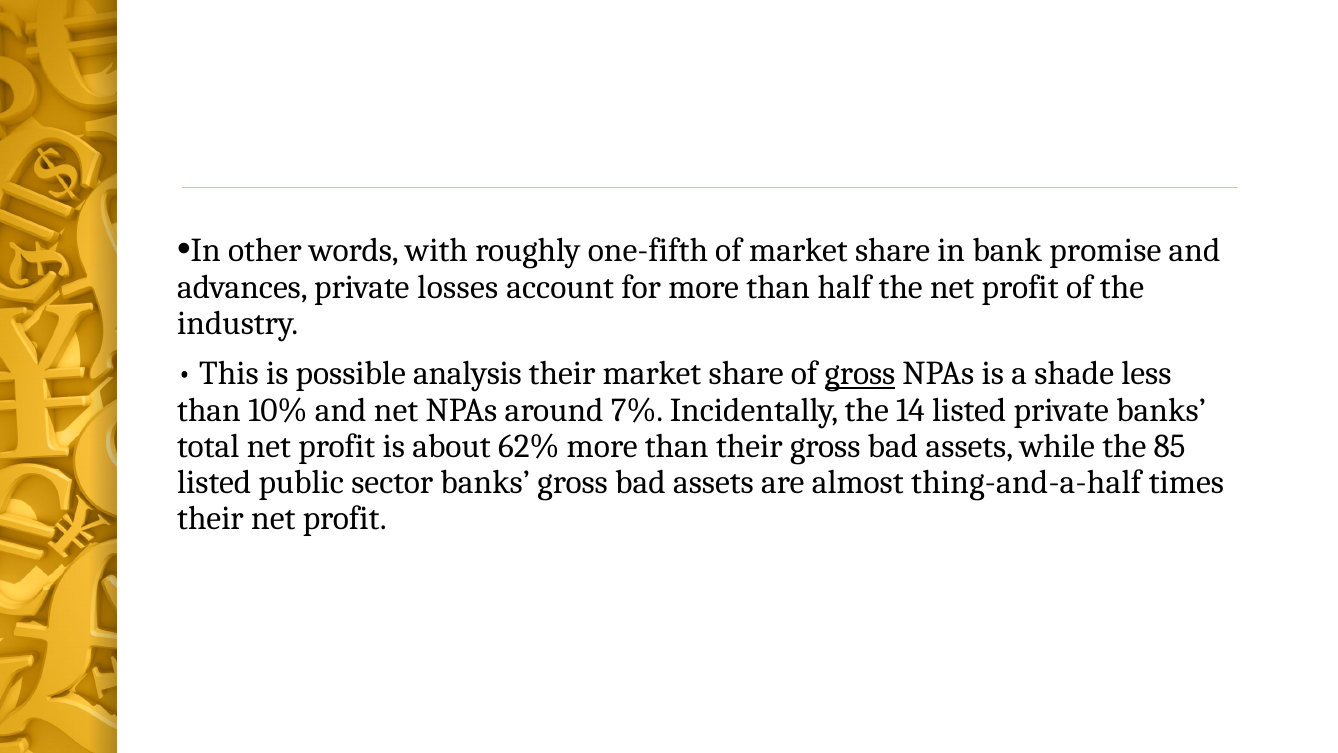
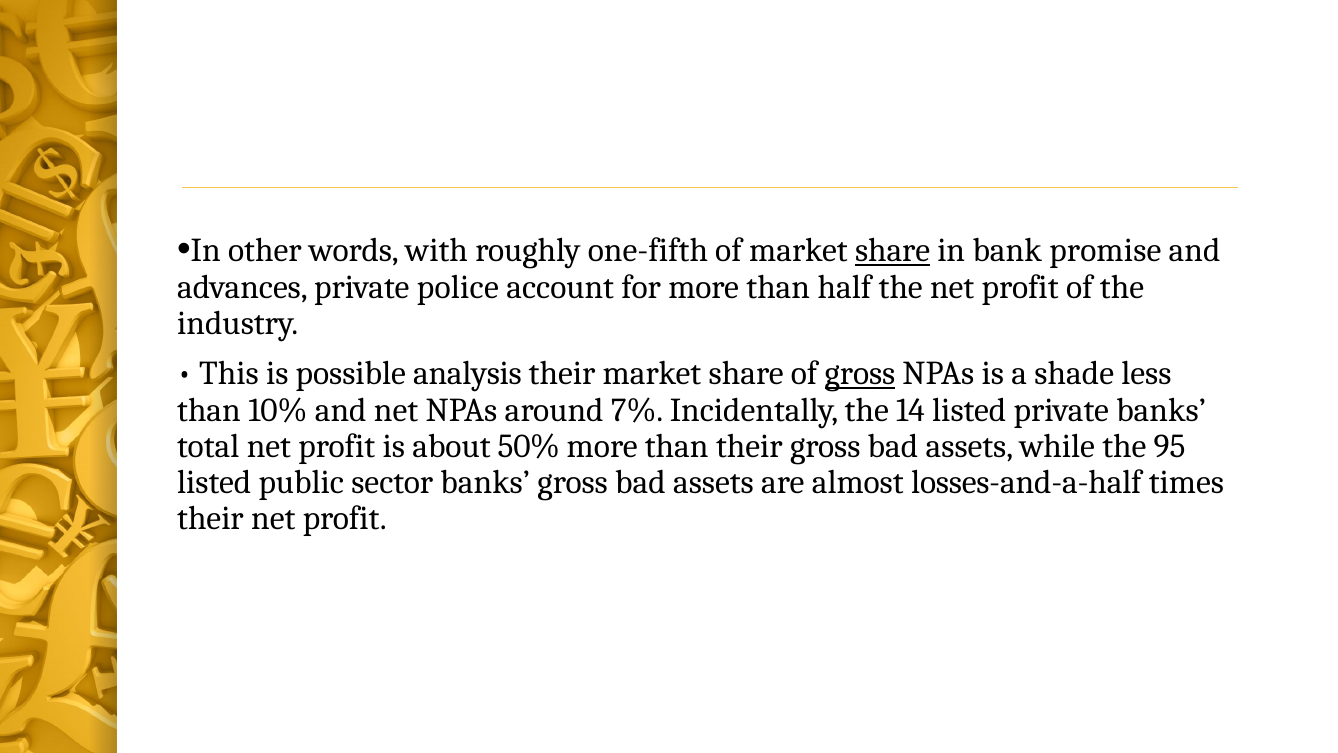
share underline: none -> present (893, 250)
losses: losses -> police (458, 288)
62%: 62% -> 50% (529, 446)
85: 85 -> 95 (1170, 446)
thing-and-a-half: thing-and-a-half -> losses-and-a-half (1026, 482)
